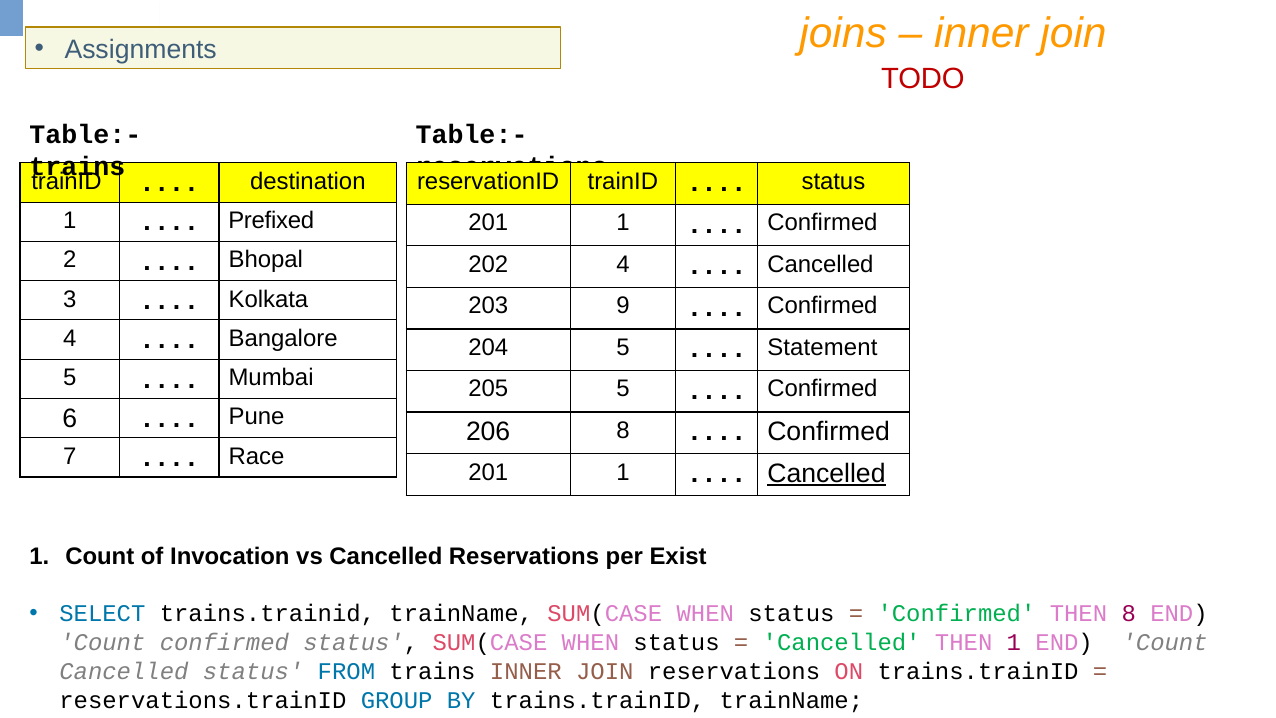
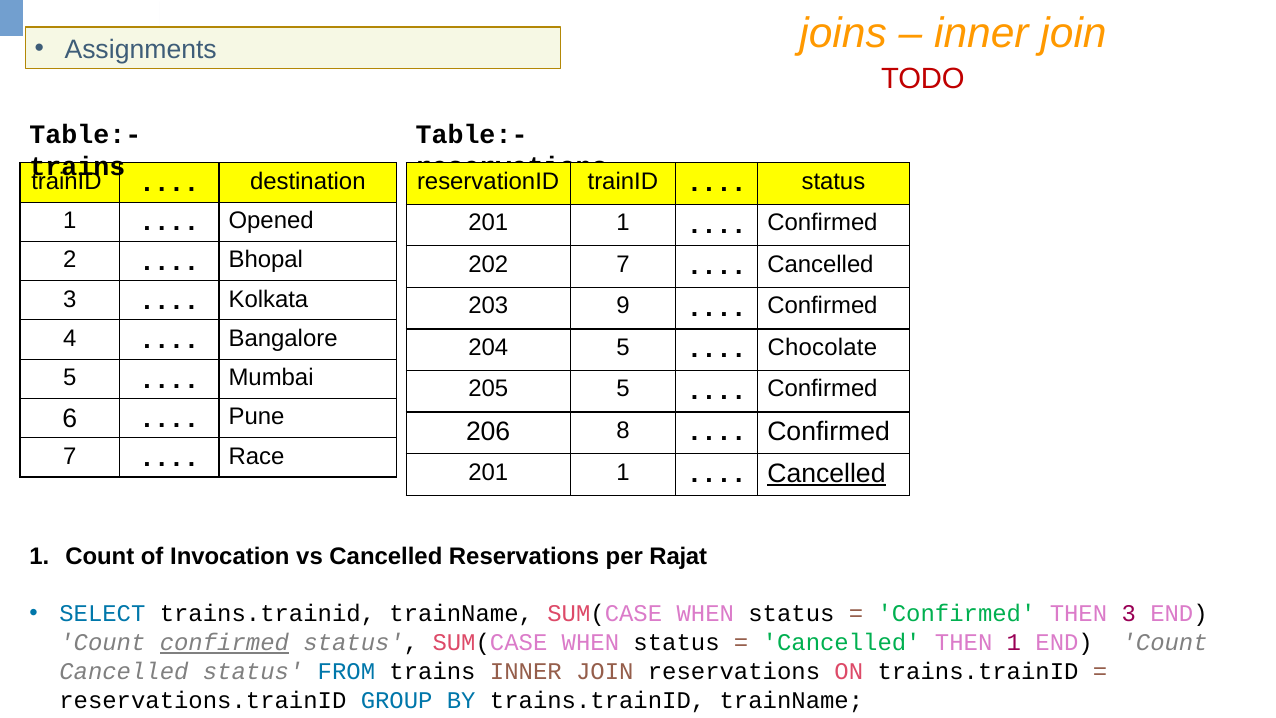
Prefixed: Prefixed -> Opened (271, 221)
202 4: 4 -> 7 (623, 264)
Statement: Statement -> Chocolate (822, 347)
Exist: Exist -> Rajat (678, 556)
THEN 8: 8 -> 3 (1129, 614)
confirmed underline: none -> present (224, 642)
